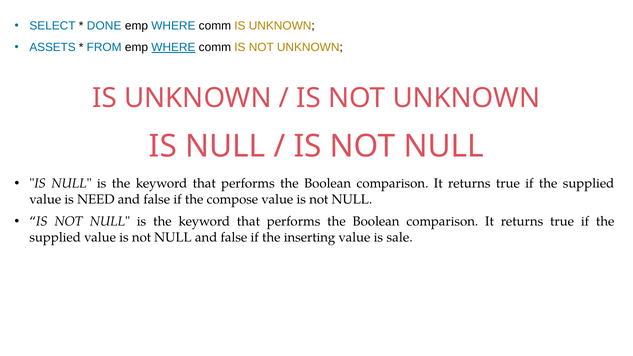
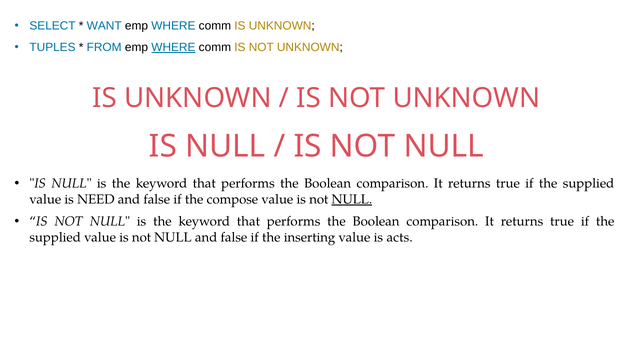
DONE: DONE -> WANT (104, 26)
ASSETS: ASSETS -> TUPLES (53, 47)
NULL underline: none -> present (352, 199)
sale: sale -> acts (400, 237)
